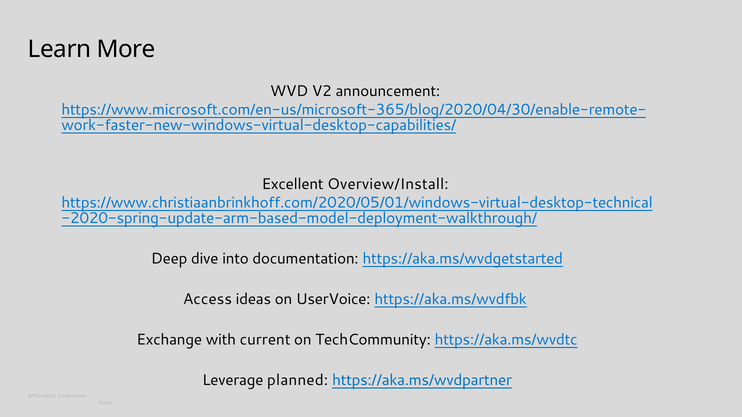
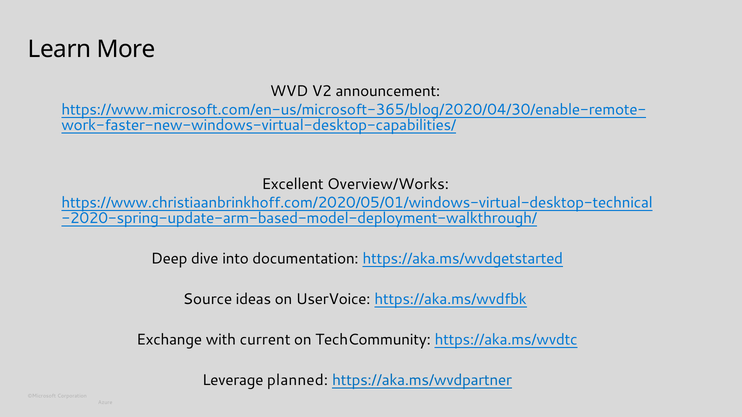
Overview/Install: Overview/Install -> Overview/Works (388, 184)
Access: Access -> Source (208, 299)
